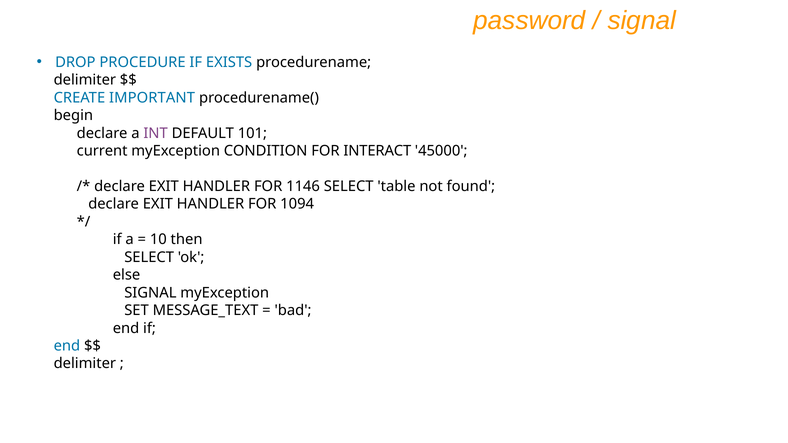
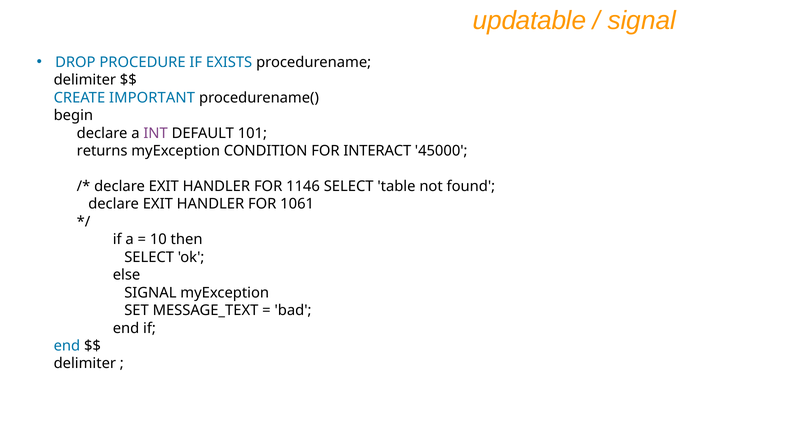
password: password -> updatable (530, 21)
current: current -> returns (102, 151)
1094: 1094 -> 1061 (297, 204)
